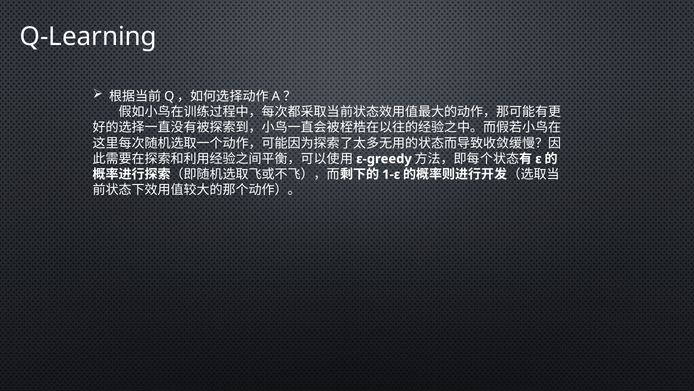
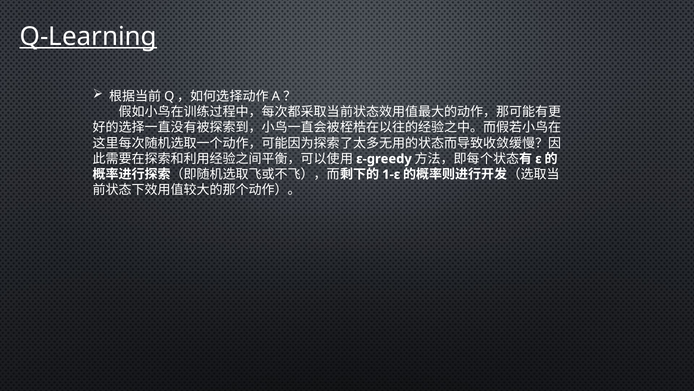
Q-Learning underline: none -> present (88, 36)
